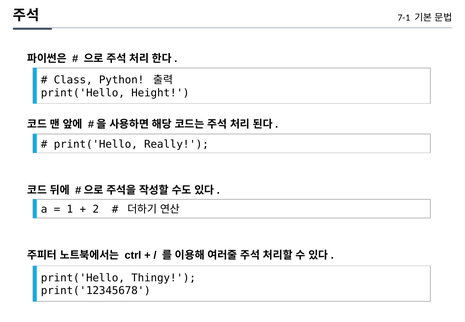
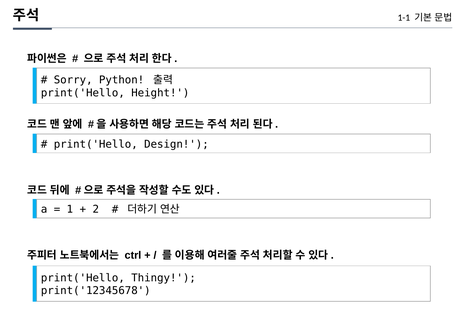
7-1: 7-1 -> 1-1 (404, 18)
Class: Class -> Sorry (73, 80)
Really: Really -> Design (176, 144)
